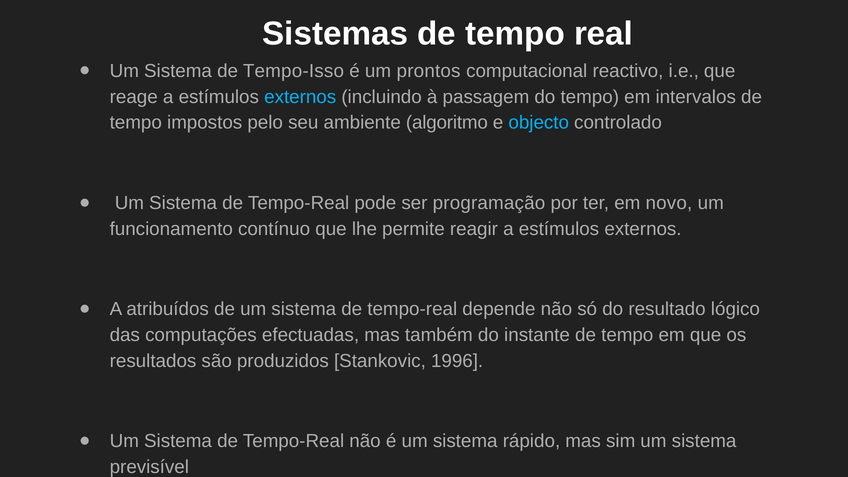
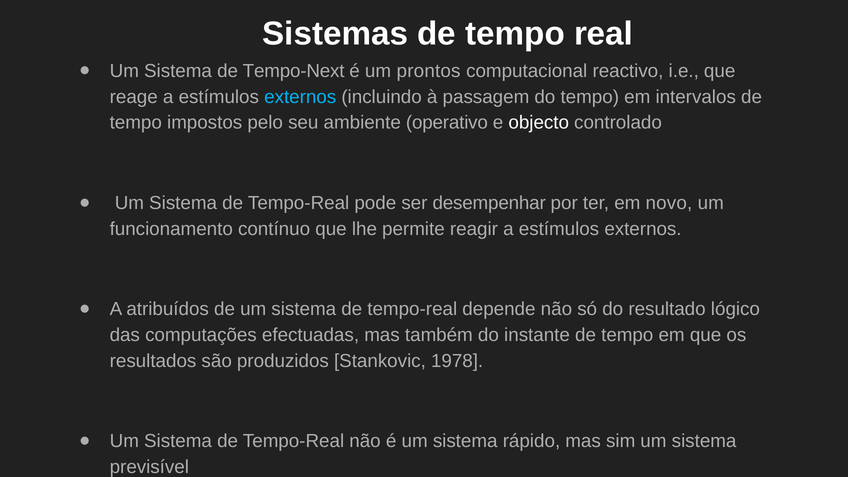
Tempo-Isso: Tempo-Isso -> Tempo-Next (294, 71)
algoritmo: algoritmo -> operativo (447, 123)
objecto colour: light blue -> white (539, 123)
programação: programação -> desempenhar (489, 203)
1996: 1996 -> 1978 (457, 361)
